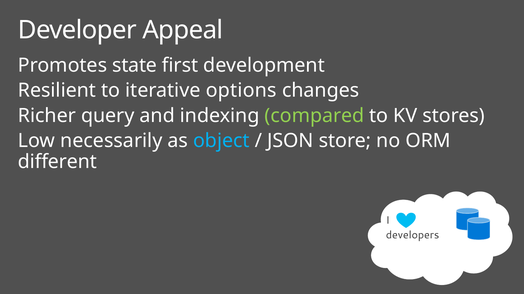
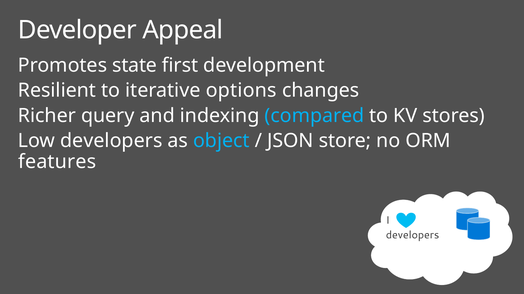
compared colour: light green -> light blue (314, 116)
Low necessarily: necessarily -> developers (111, 141)
different: different -> features (57, 162)
